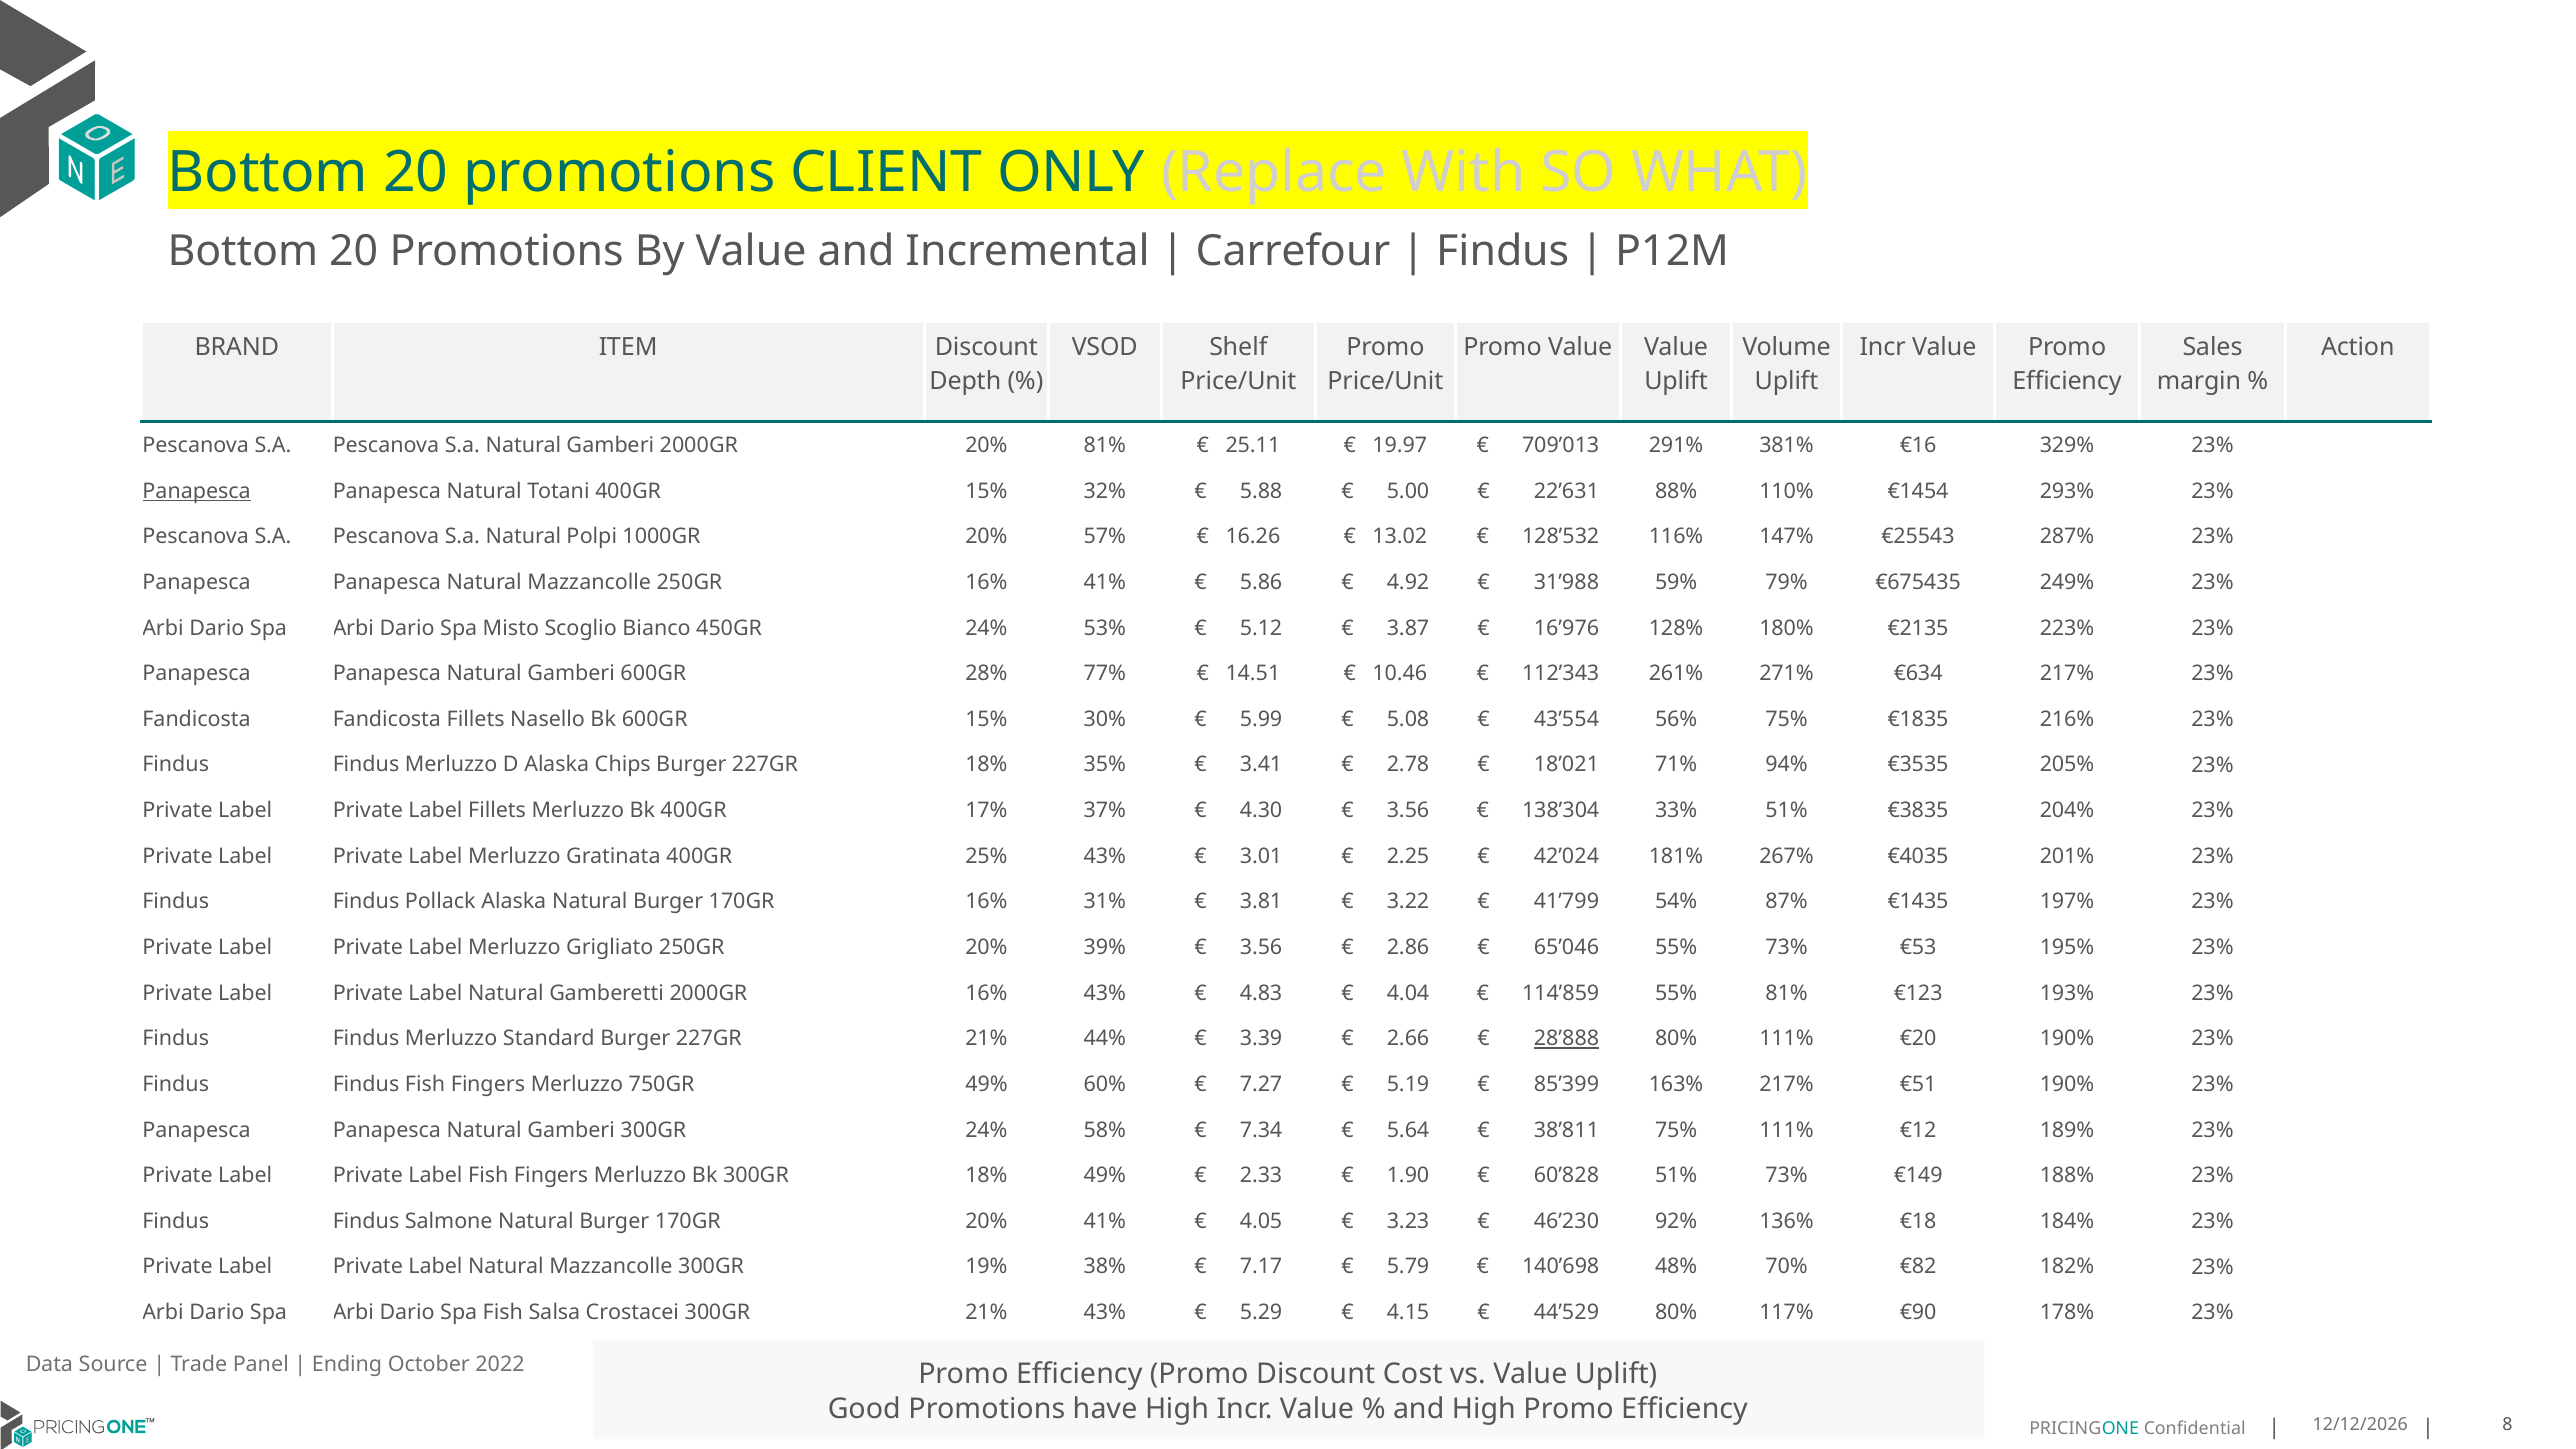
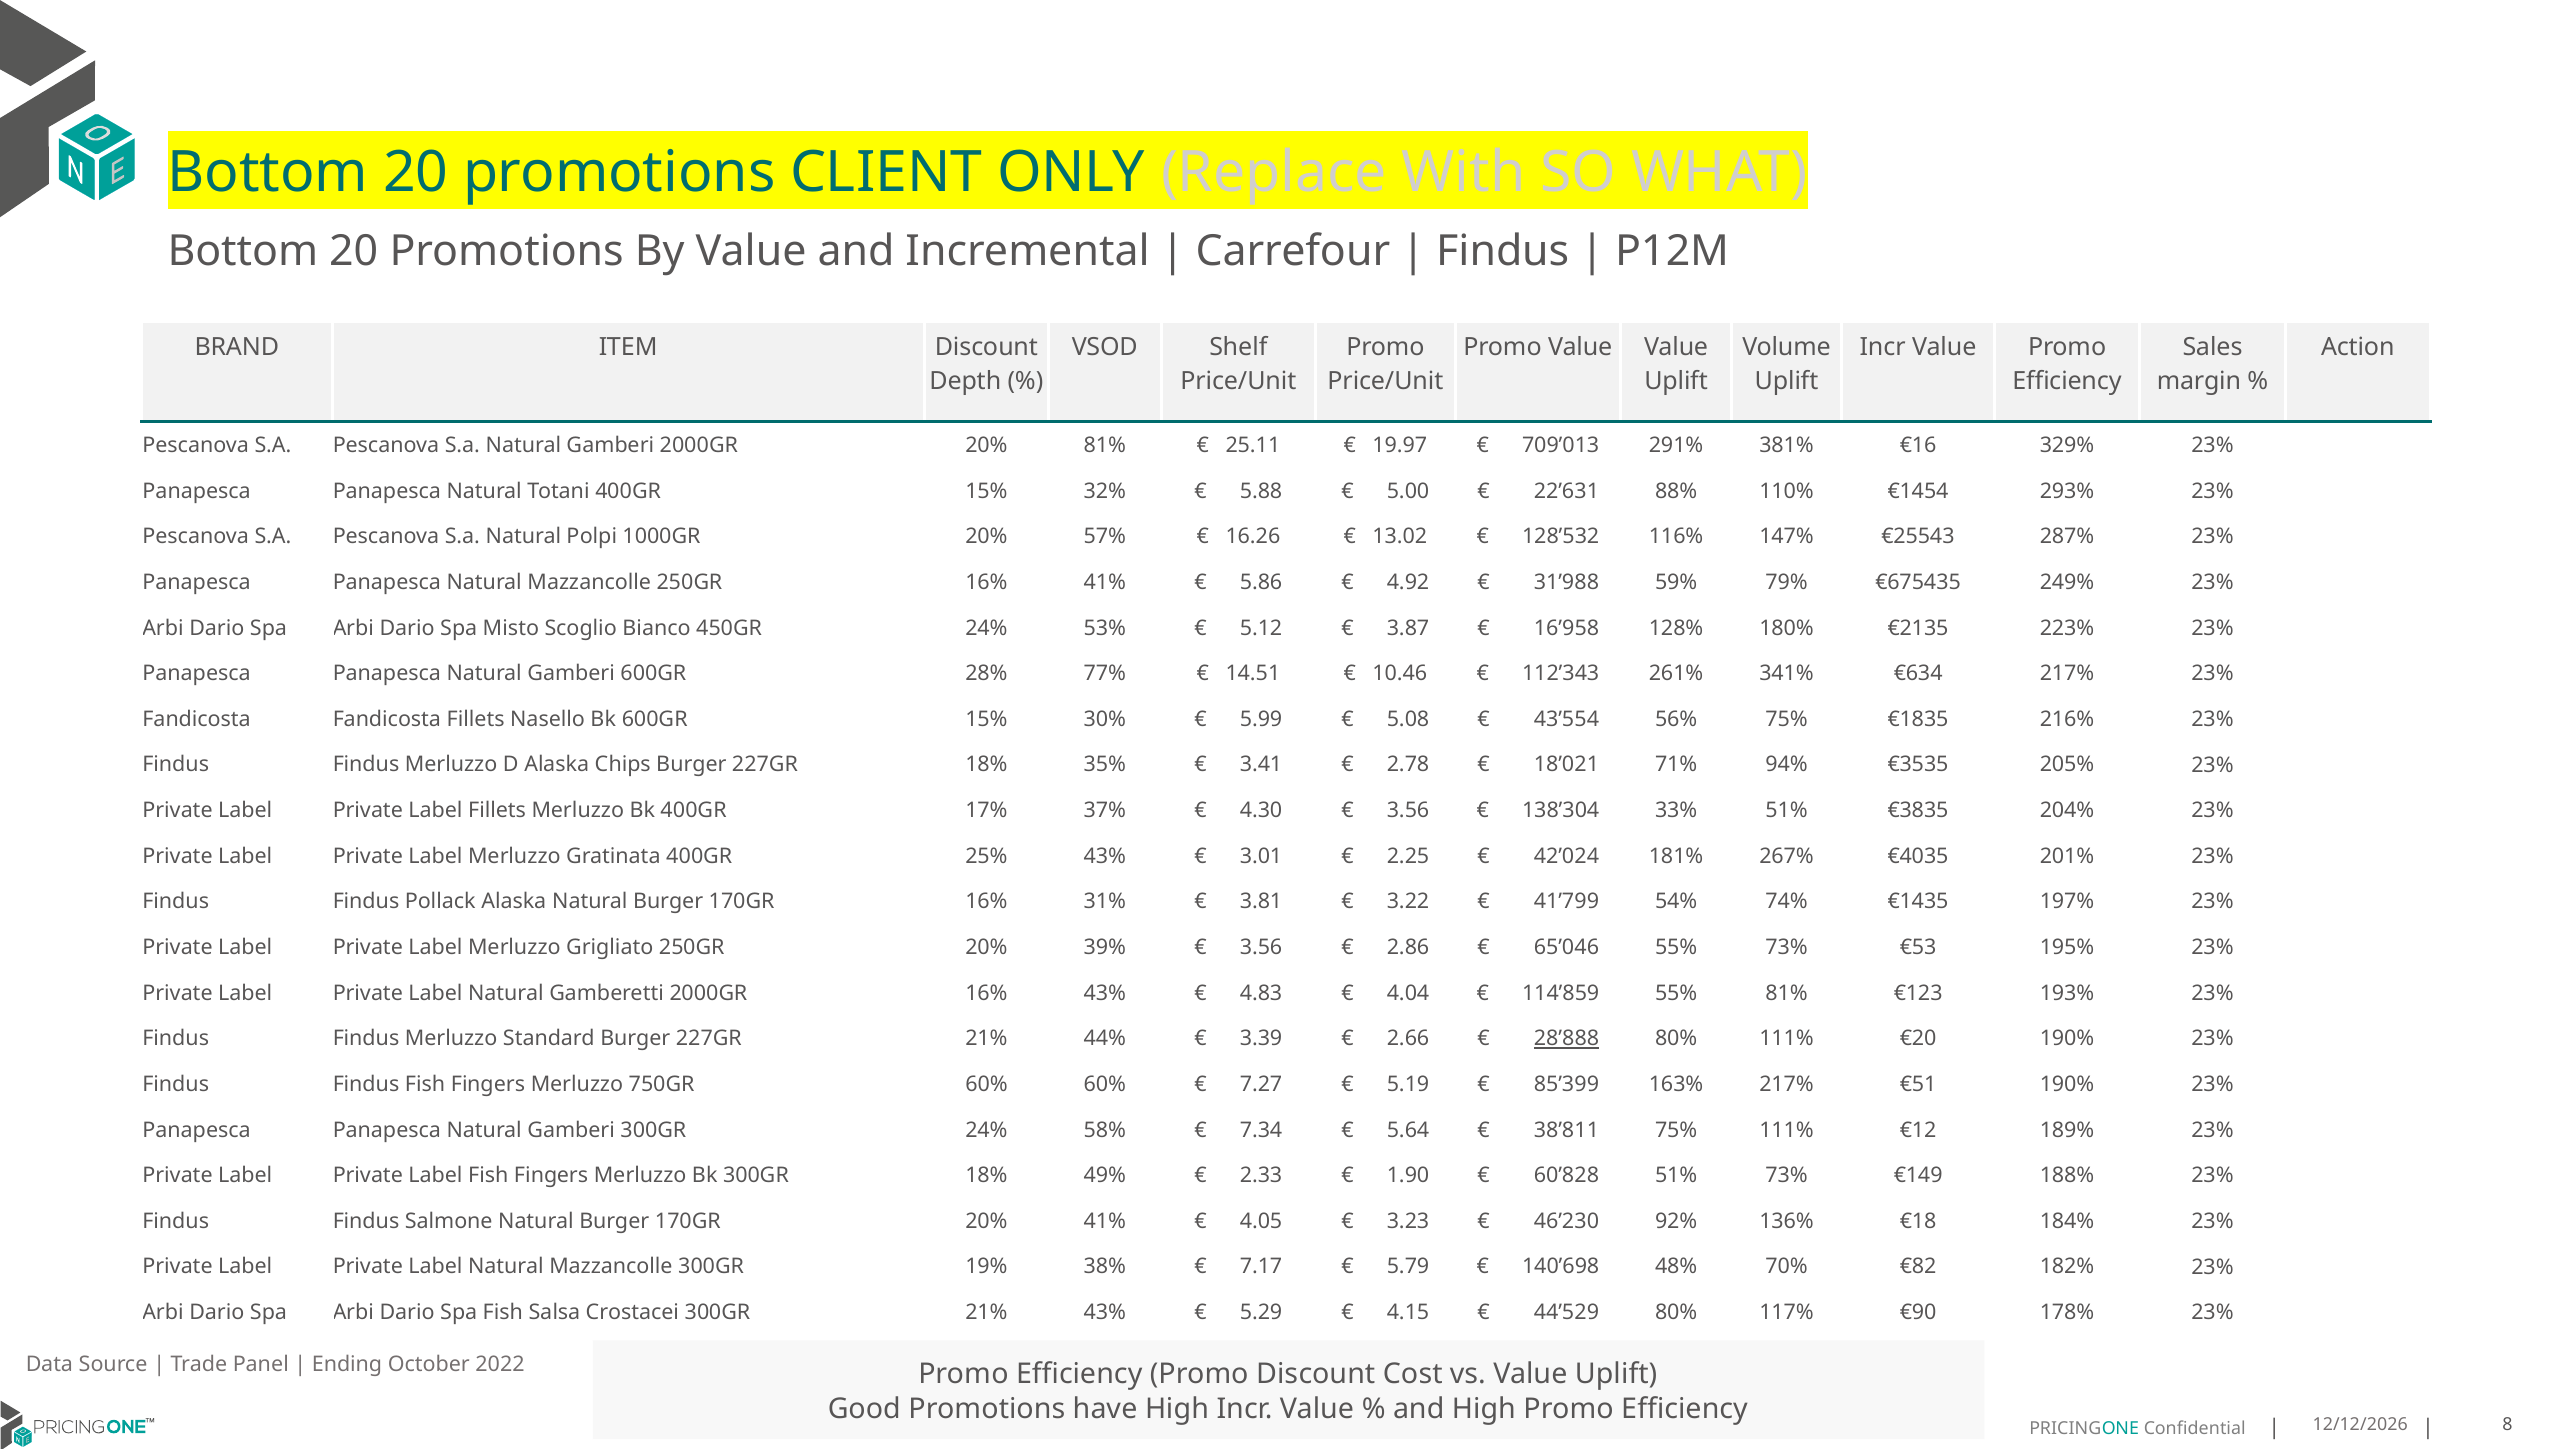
Panapesca underline: present -> none (197, 491)
16’976: 16’976 -> 16’958 (1567, 628)
271%: 271% -> 341% (1787, 674)
87%: 87% -> 74% (1787, 902)
750GR 49%: 49% -> 60% (986, 1084)
